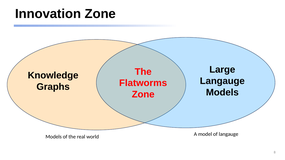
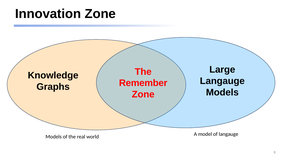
Flatworms: Flatworms -> Remember (143, 83)
